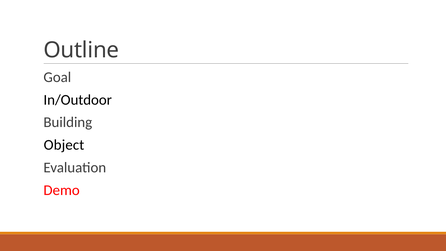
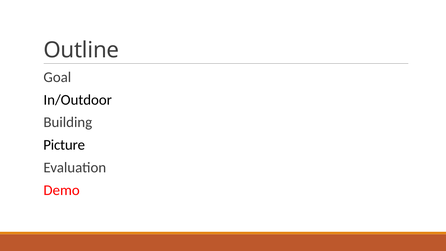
Object: Object -> Picture (64, 145)
